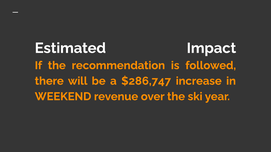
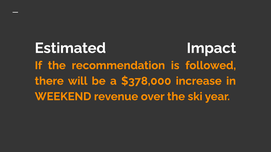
$286,747: $286,747 -> $378,000 (146, 81)
